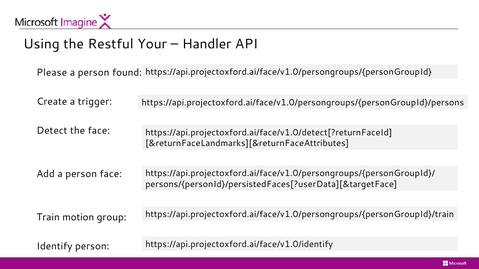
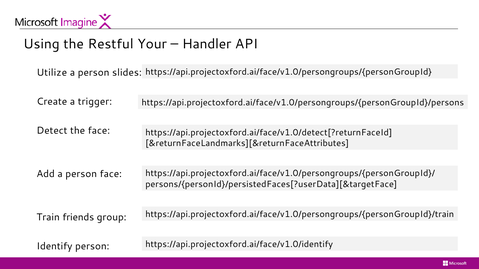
Please: Please -> Utilize (52, 73)
found: found -> slides (127, 73)
motion: motion -> friends (78, 217)
